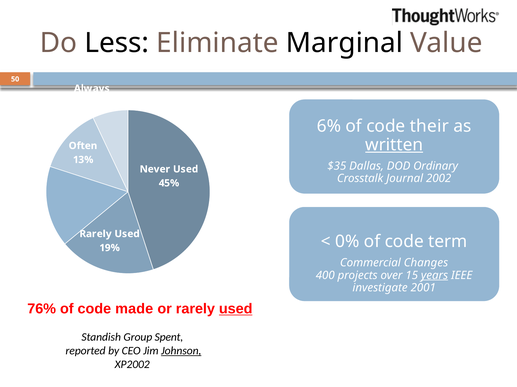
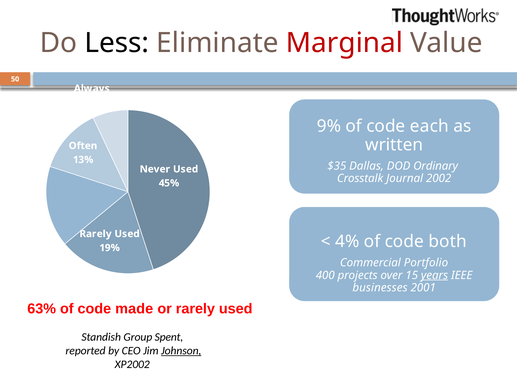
Marginal colour: black -> red (344, 43)
6%: 6% -> 9% (329, 126)
their: their -> each (429, 126)
written underline: present -> none (394, 145)
0%: 0% -> 4% (347, 242)
term: term -> both (448, 242)
Changes: Changes -> Portfolio (426, 263)
investigate: investigate -> businesses (380, 288)
76%: 76% -> 63% (42, 309)
used underline: present -> none (236, 309)
